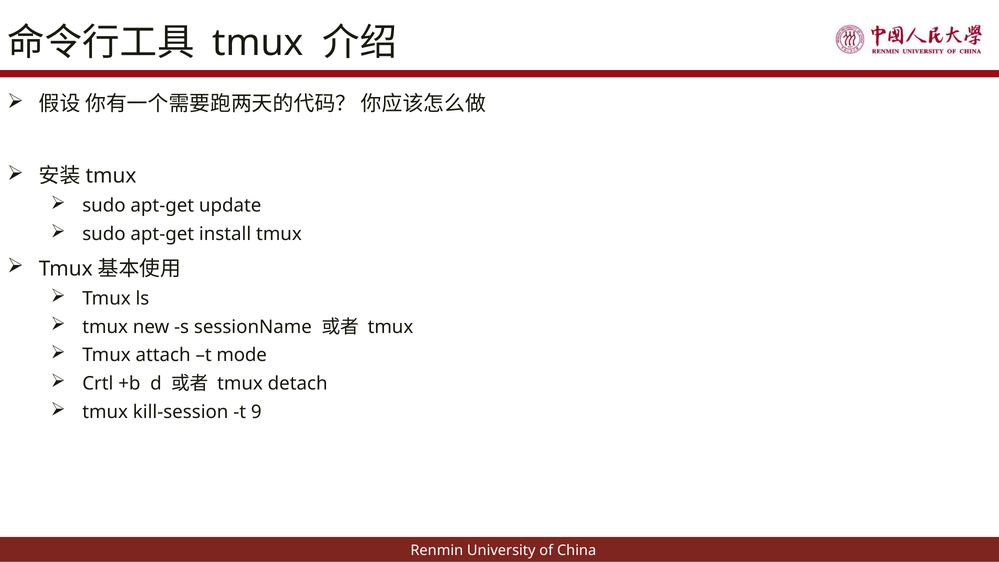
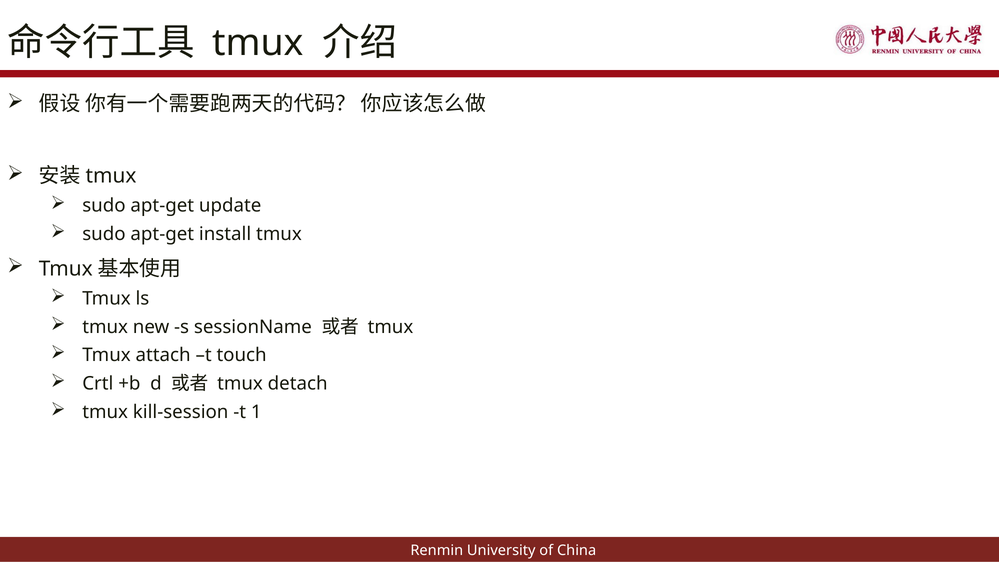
mode: mode -> touch (242, 355)
9: 9 -> 1 (256, 412)
